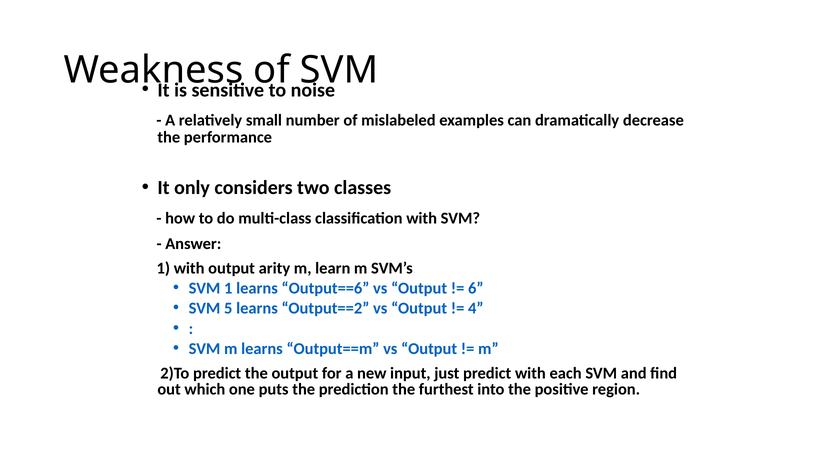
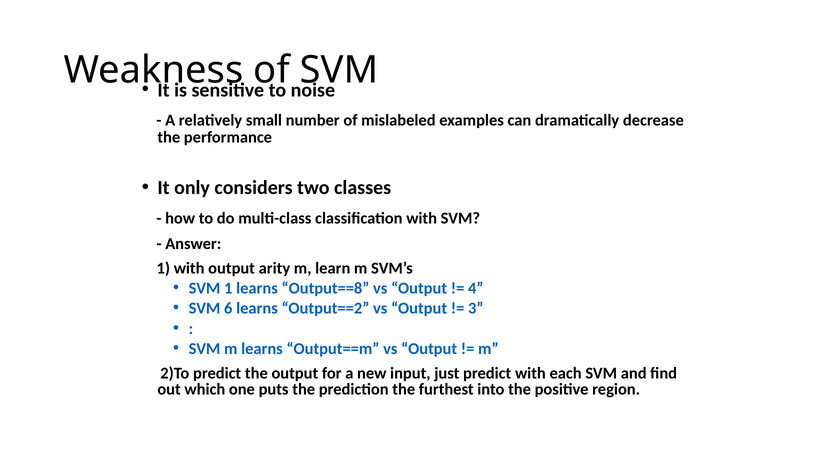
Output==6: Output==6 -> Output==8 (326, 288)
6: 6 -> 4 (476, 288)
5: 5 -> 6 (228, 309)
4: 4 -> 3 (476, 309)
